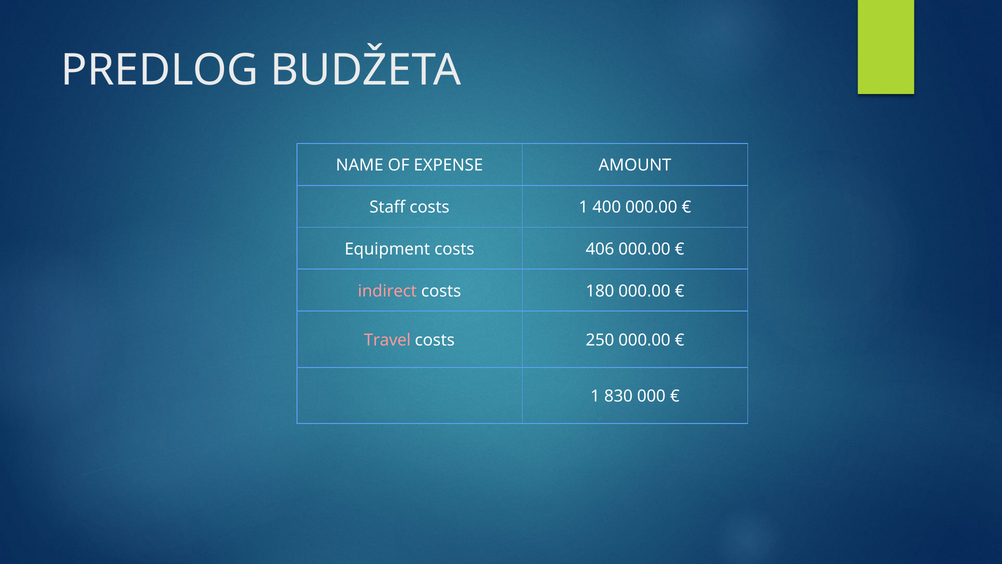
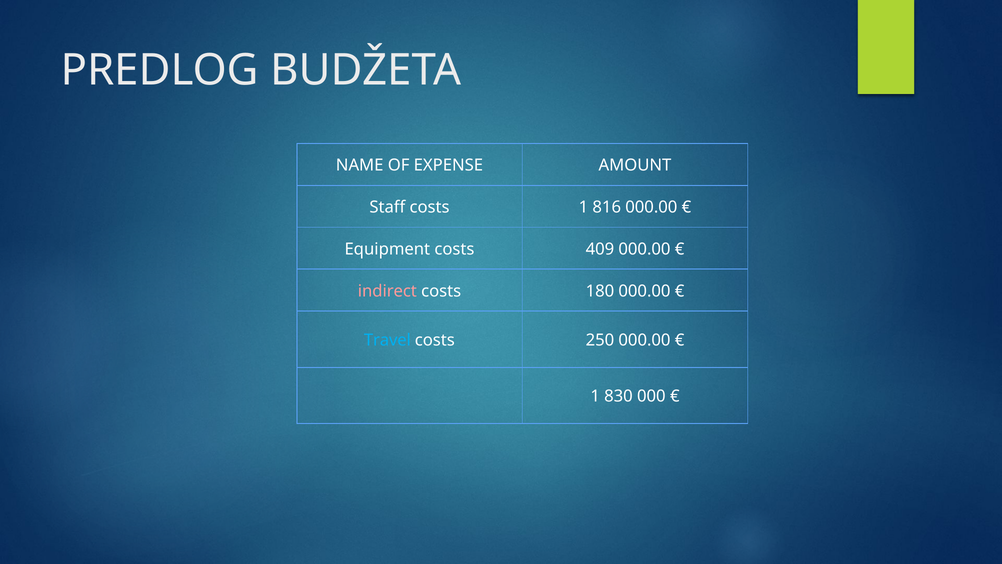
400: 400 -> 816 (607, 207)
406: 406 -> 409 (600, 249)
Travel colour: pink -> light blue (387, 340)
